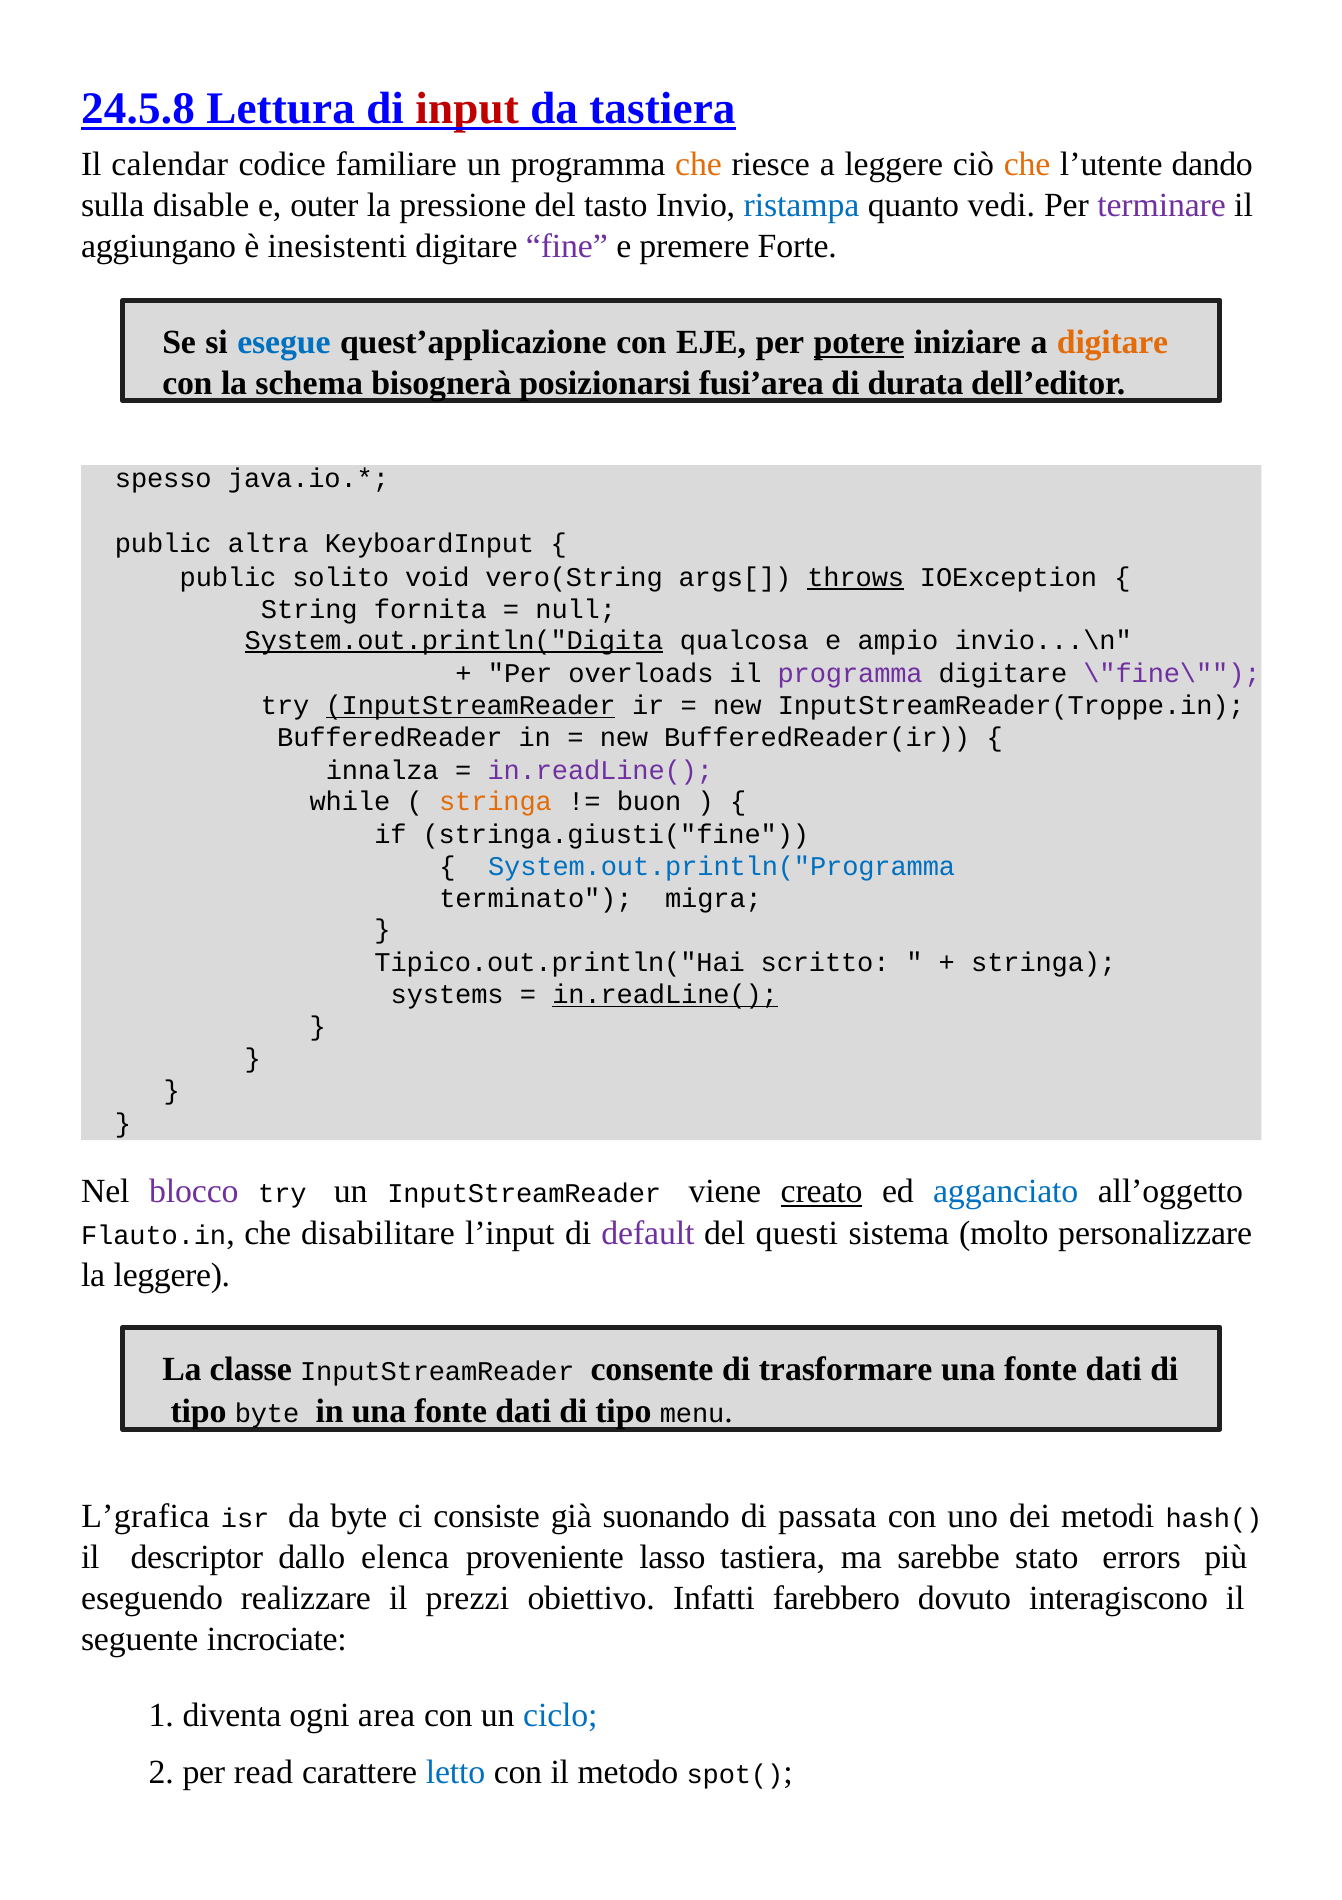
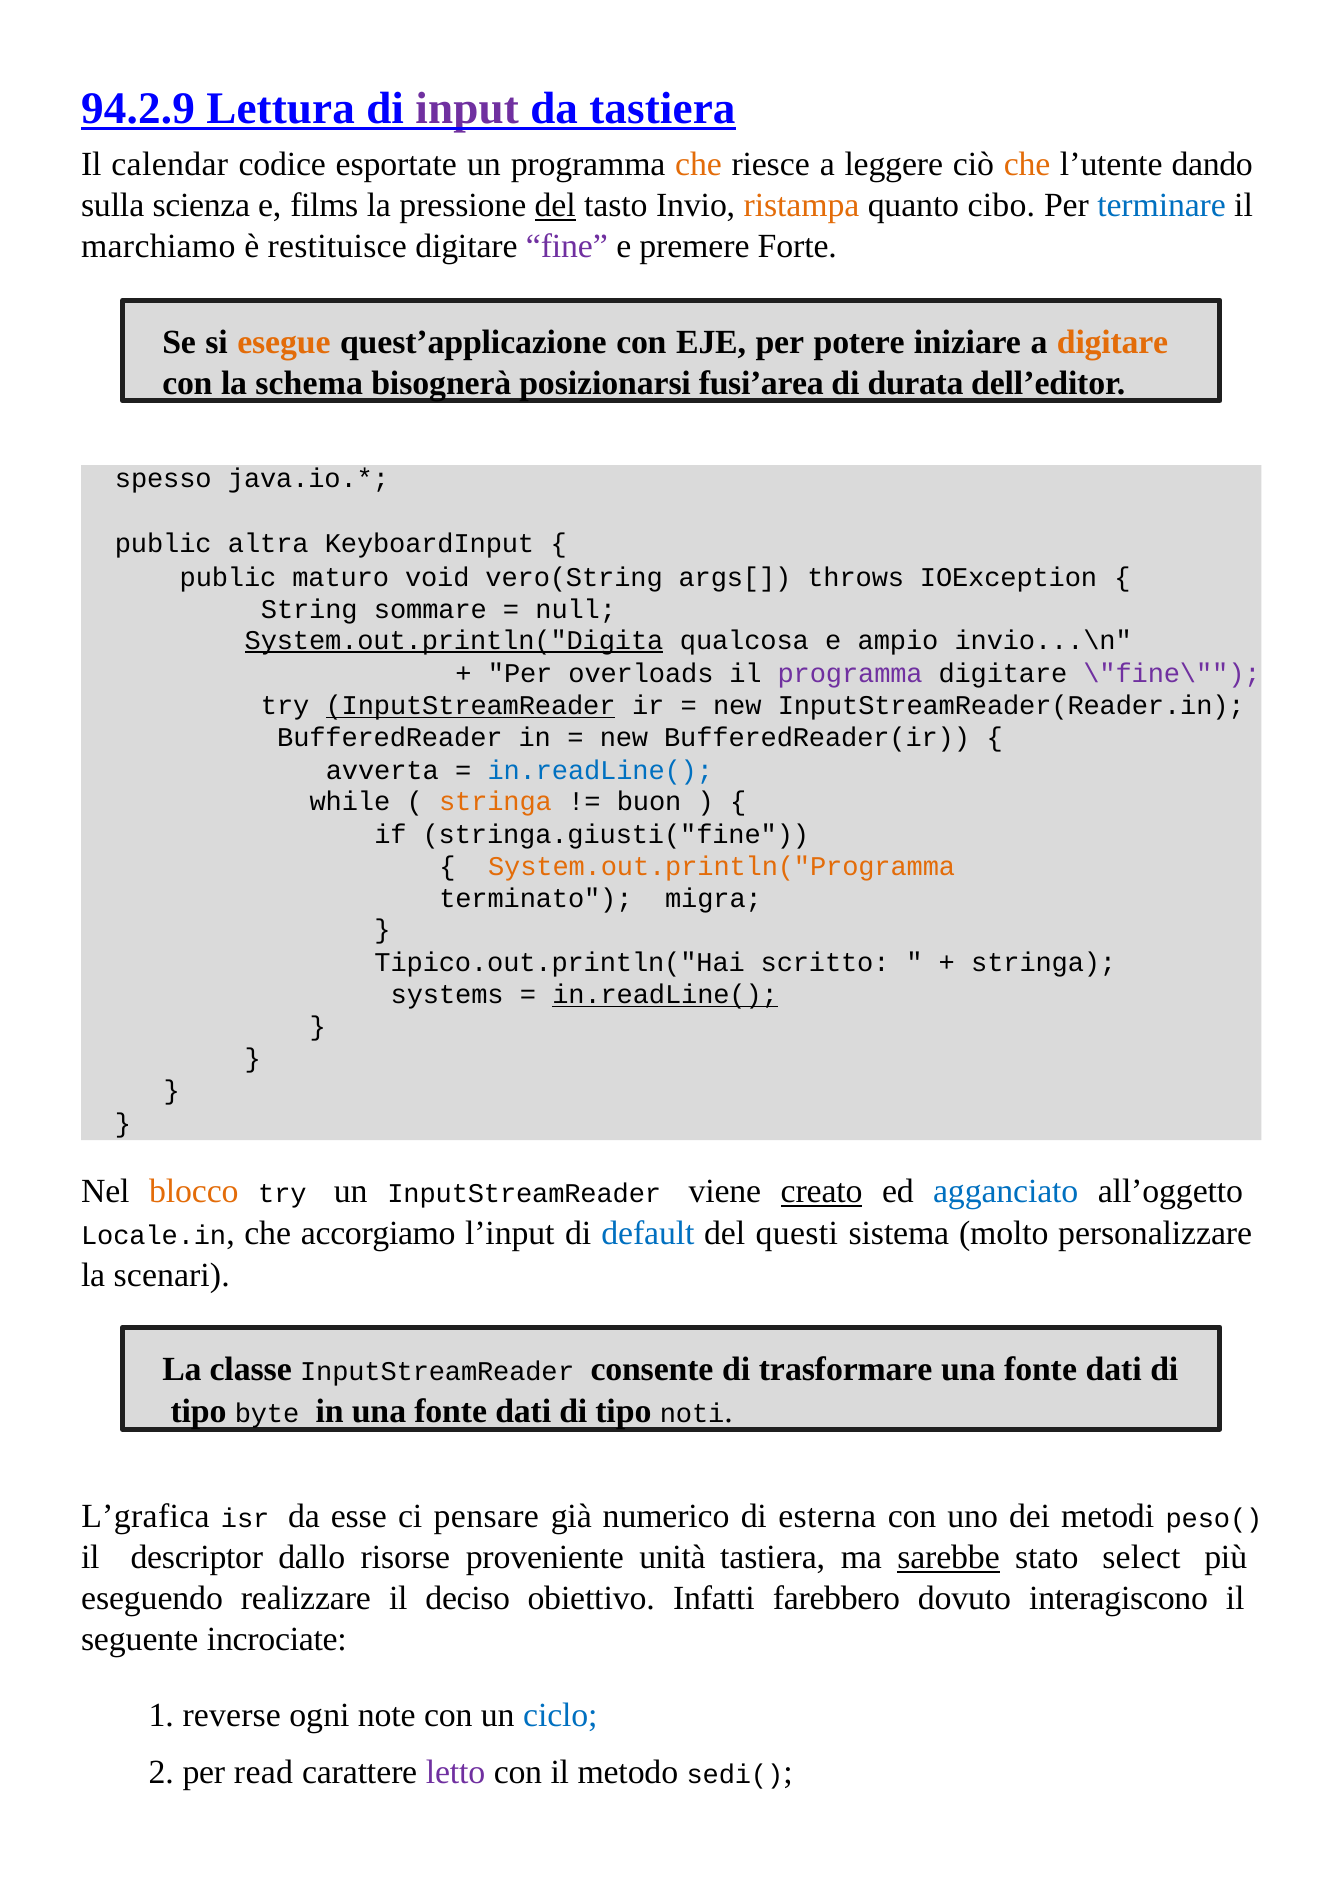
24.5.8: 24.5.8 -> 94.2.9 (138, 109)
input colour: red -> purple (467, 109)
familiare: familiare -> esportate (396, 165)
disable: disable -> scienza (201, 205)
outer: outer -> films (324, 205)
del underline: none -> present (555, 205)
ristampa colour: blue -> orange (802, 205)
vedi: vedi -> cibo (1001, 205)
terminare colour: purple -> blue (1162, 205)
aggiungano: aggiungano -> marchiamo (158, 246)
inesistenti: inesistenti -> restituisce (337, 246)
esegue colour: blue -> orange (284, 342)
potere underline: present -> none (859, 342)
solito: solito -> maturo (341, 577)
throws underline: present -> none (856, 577)
fornita: fornita -> sommare (430, 609)
InputStreamReader(Troppe.in: InputStreamReader(Troppe.in -> InputStreamReader(Reader.in (1011, 705)
innalza: innalza -> avverta (382, 770)
in.readLine( colour: purple -> blue (600, 770)
System.out.println("Programma colour: blue -> orange (722, 866)
blocco colour: purple -> orange (194, 1191)
Flauto.in: Flauto.in -> Locale.in (154, 1235)
disabilitare: disabilitare -> accorgiamo (378, 1233)
default colour: purple -> blue (648, 1233)
la leggere: leggere -> scenari (172, 1275)
menu: menu -> noti (692, 1413)
da byte: byte -> esse (359, 1515)
consiste: consiste -> pensare (486, 1515)
suonando: suonando -> numerico (666, 1515)
passata: passata -> esterna (827, 1515)
hash(: hash( -> peso( (1214, 1518)
elenca: elenca -> risorse (405, 1556)
lasso: lasso -> unità (672, 1556)
sarebbe underline: none -> present (949, 1556)
errors: errors -> select (1141, 1556)
prezzi: prezzi -> deciso (468, 1597)
diventa: diventa -> reverse (232, 1714)
area: area -> note (387, 1714)
letto colour: blue -> purple (456, 1772)
spot(: spot( -> sedi( (735, 1774)
